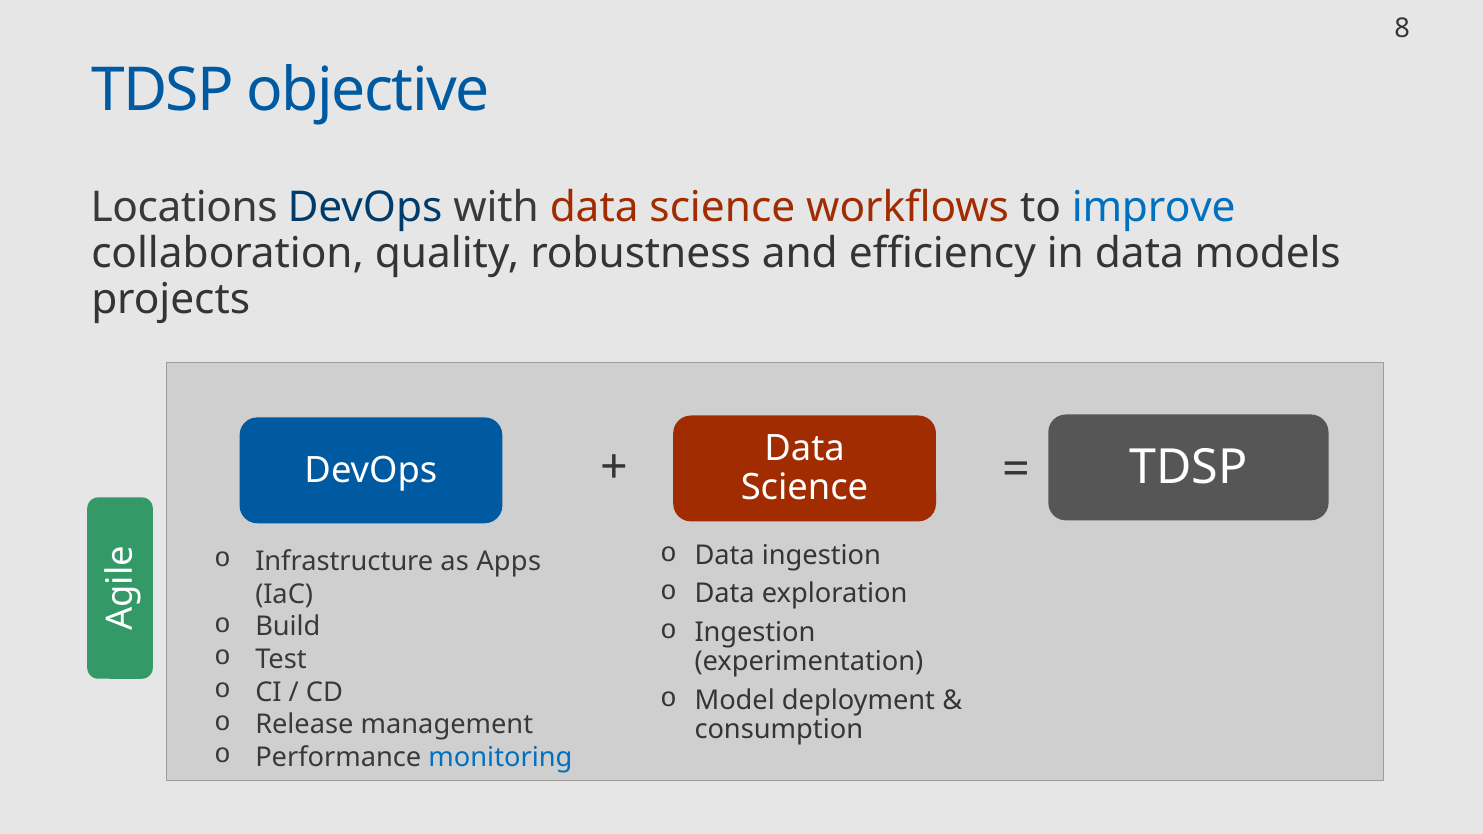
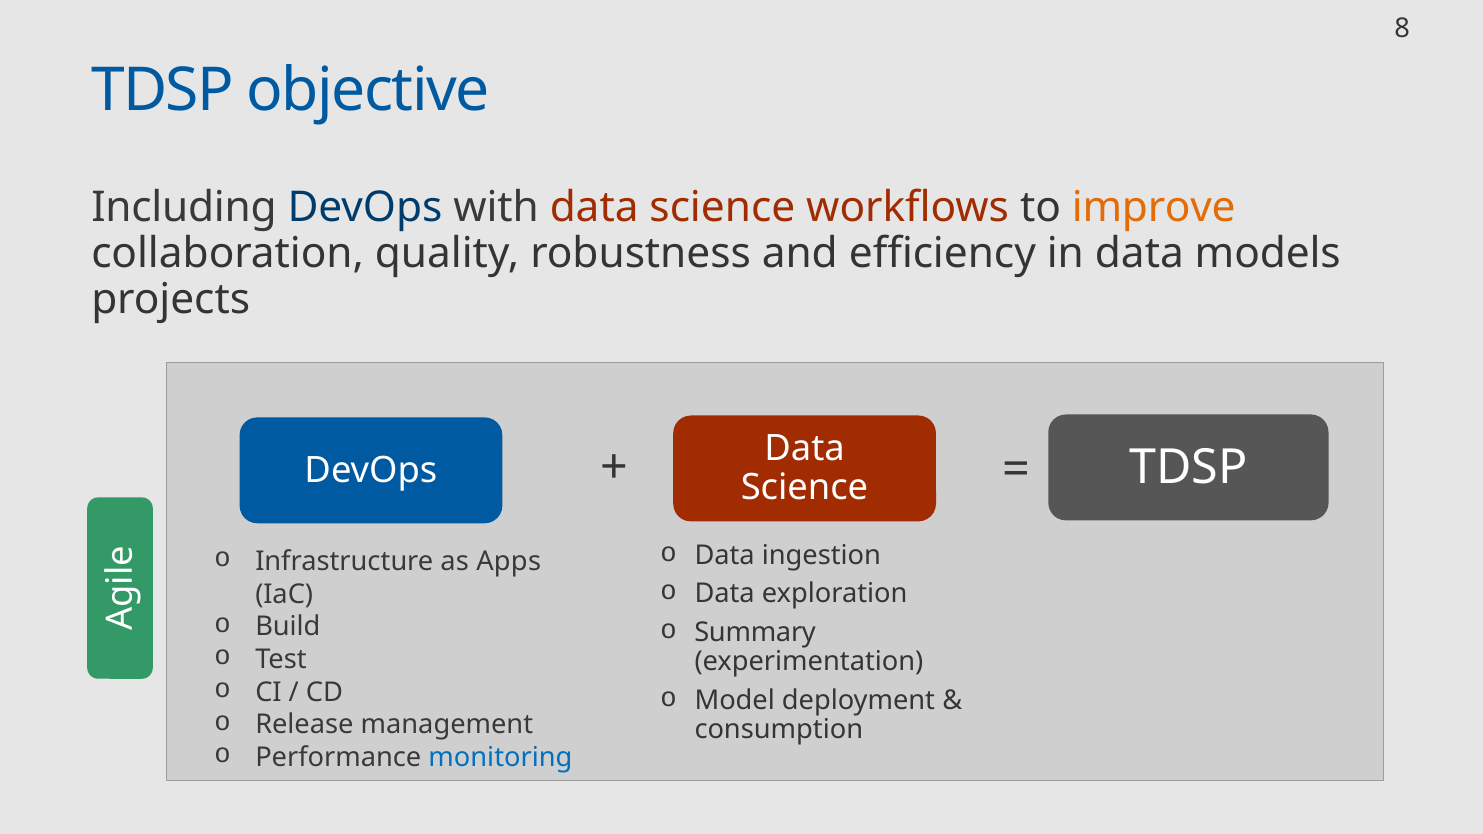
Locations: Locations -> Including (184, 208)
improve colour: blue -> orange (1154, 208)
Ingestion: Ingestion -> Summary (755, 633)
